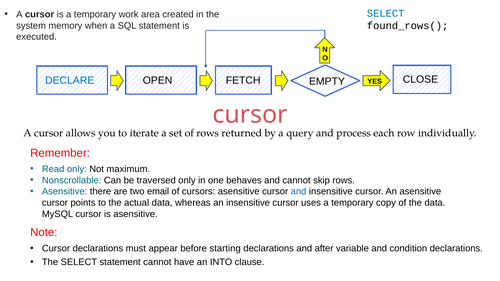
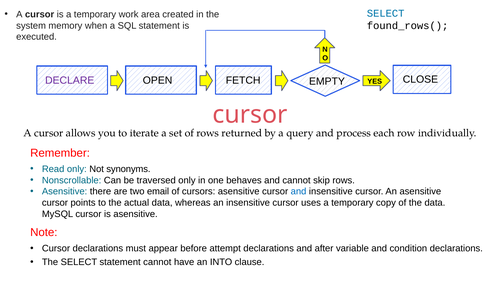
DECLARE colour: blue -> purple (70, 81)
maximum: maximum -> synonyms (128, 169)
starting: starting -> attempt (225, 249)
